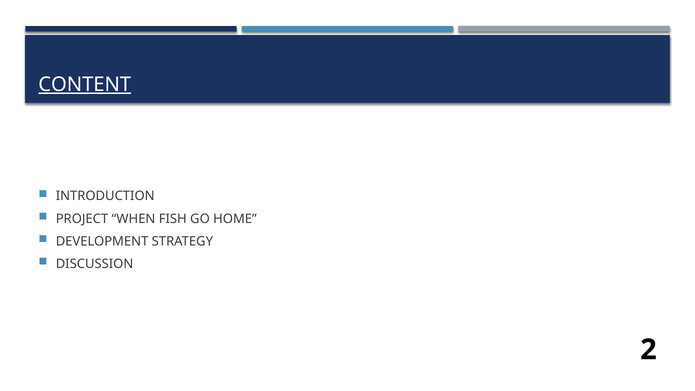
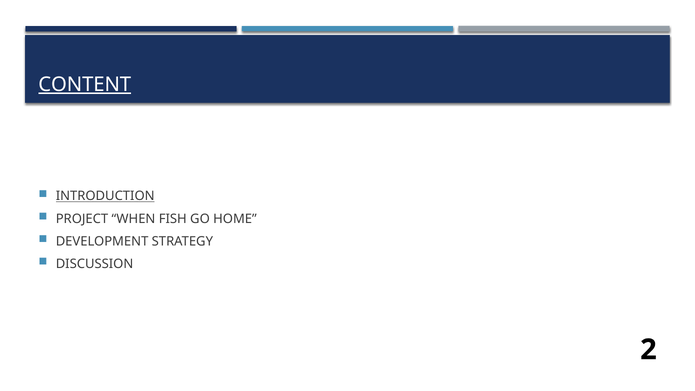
INTRODUCTION underline: none -> present (105, 196)
